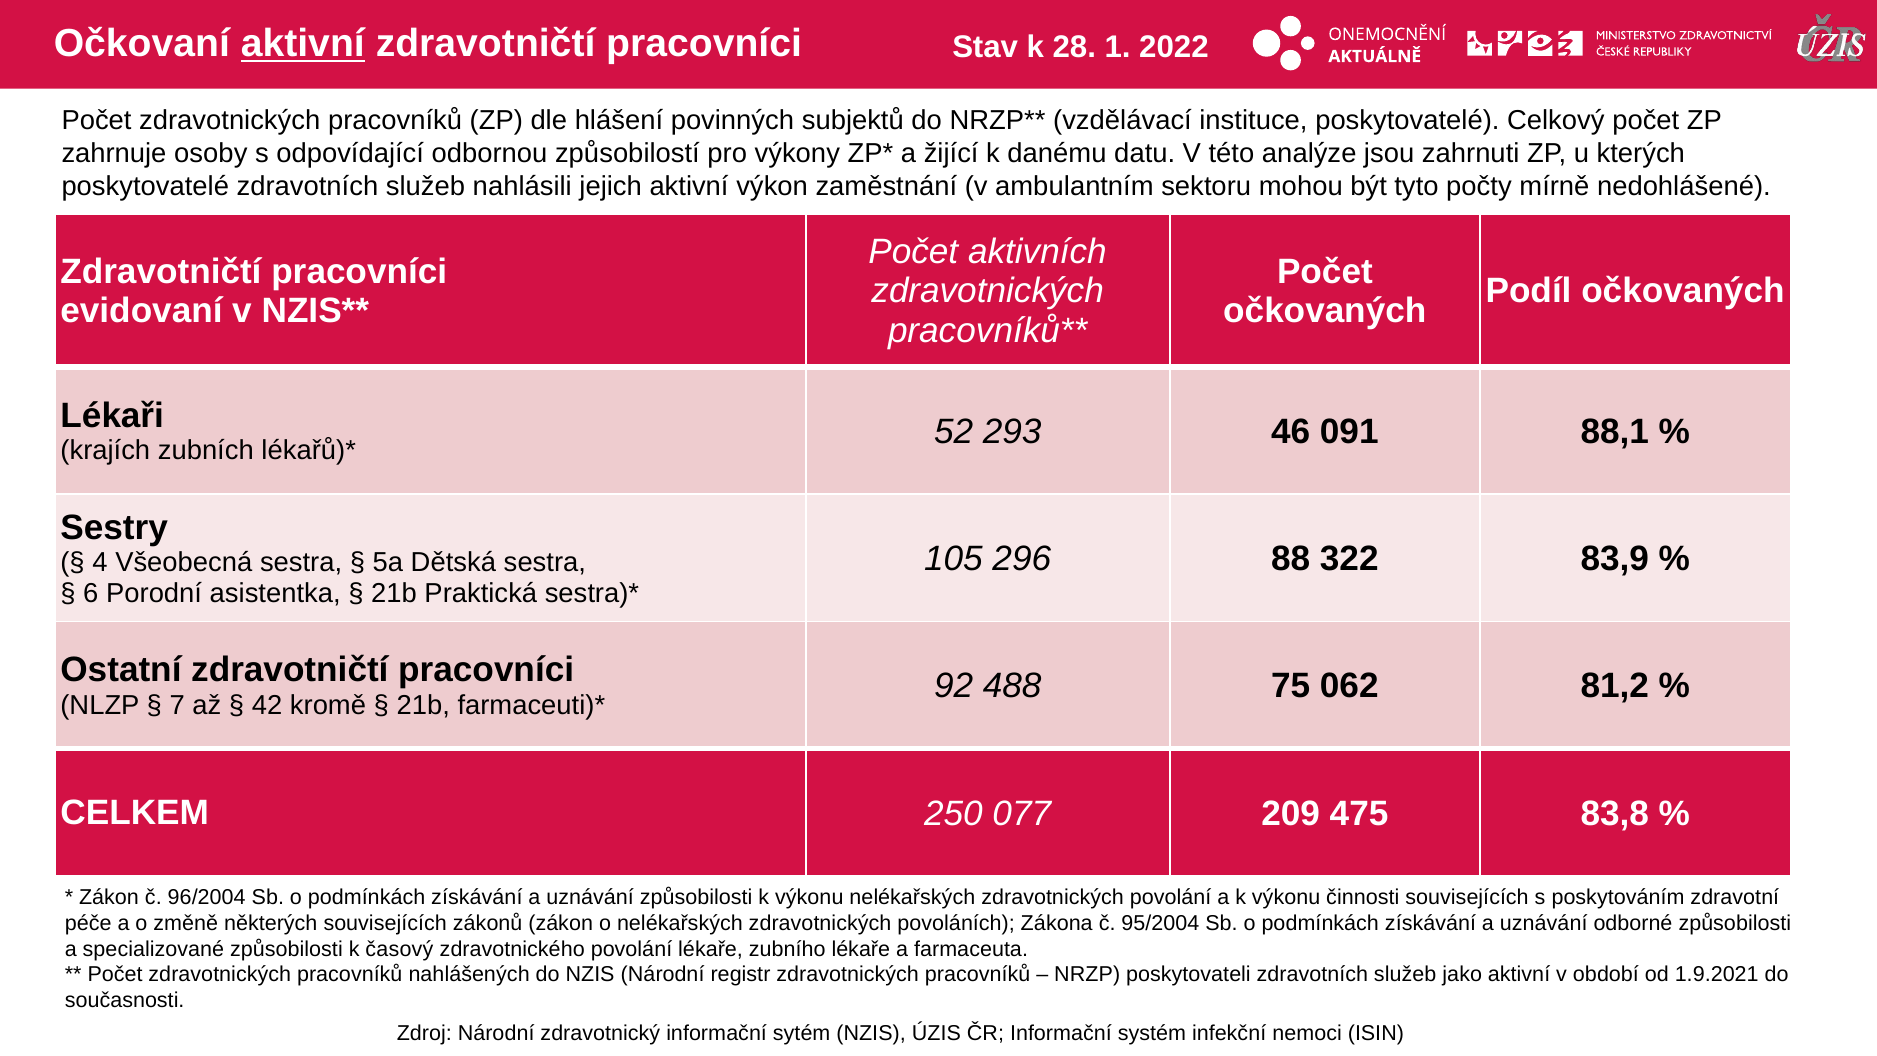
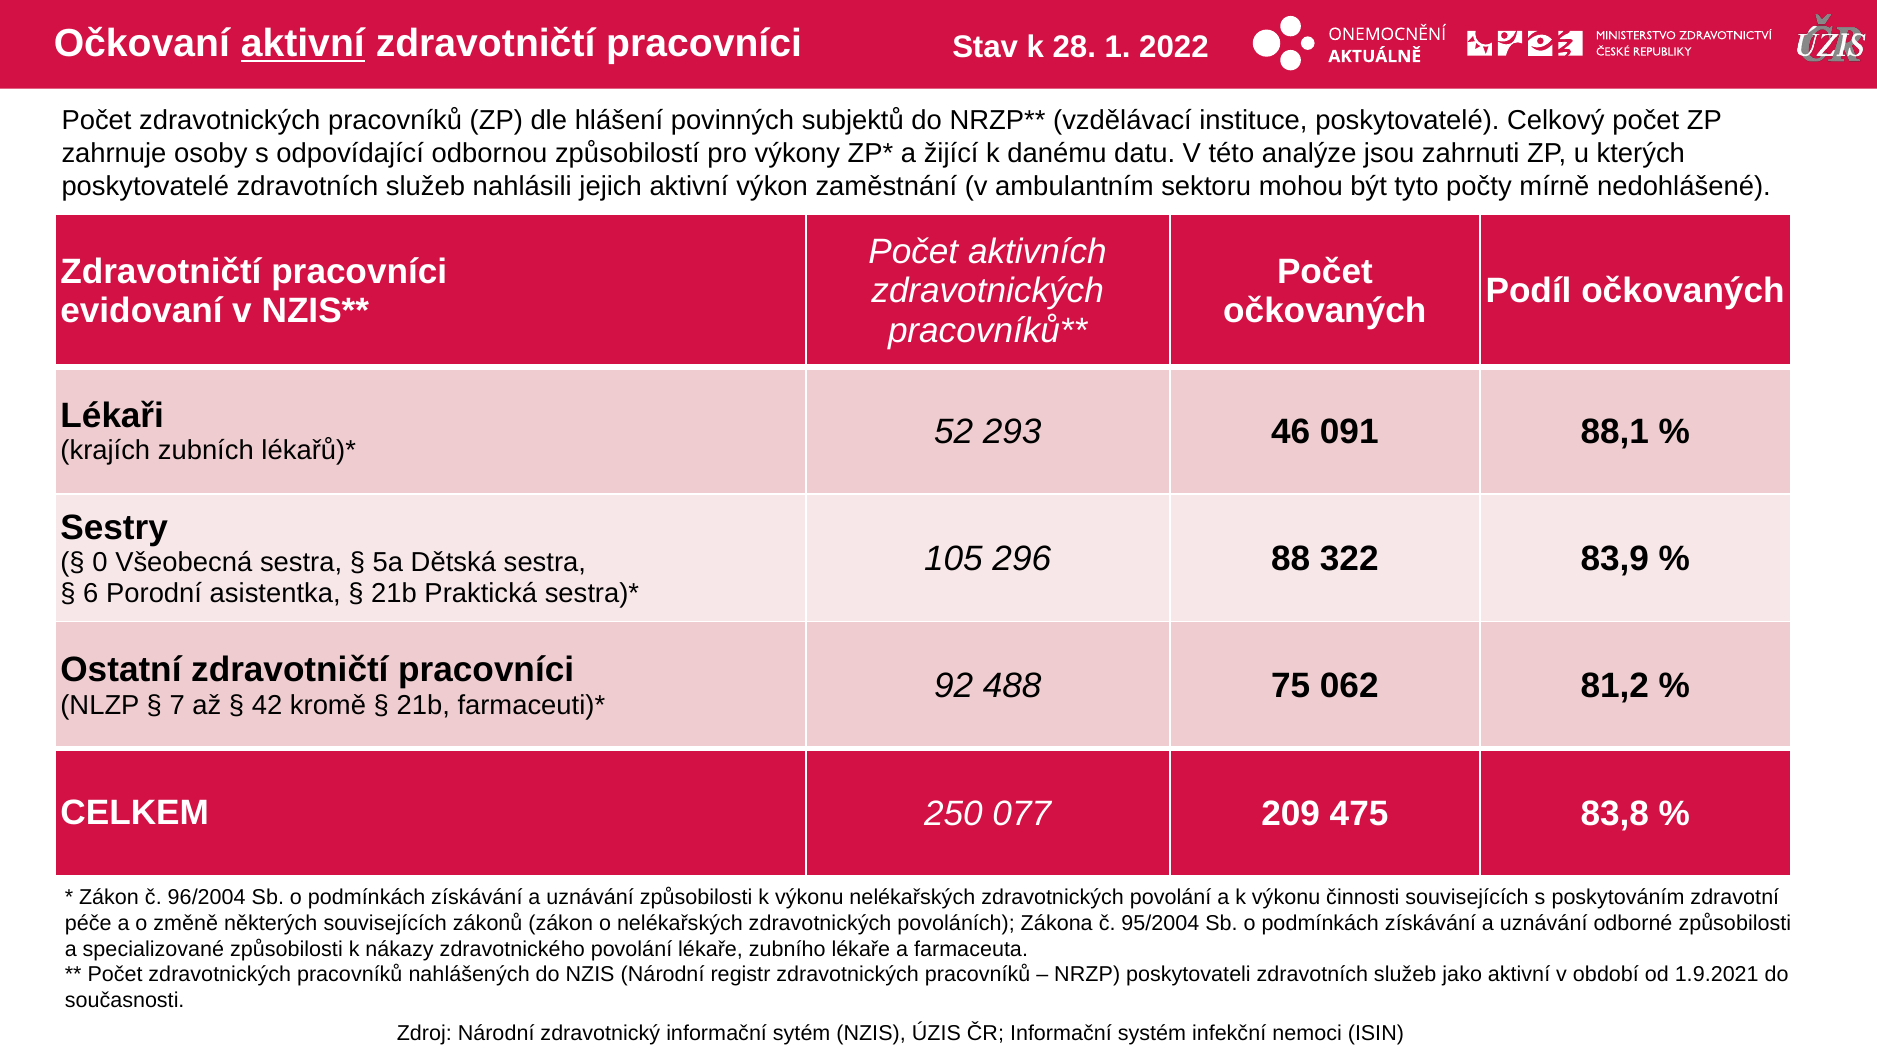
4: 4 -> 0 (100, 562)
časový: časový -> nákazy (400, 949)
